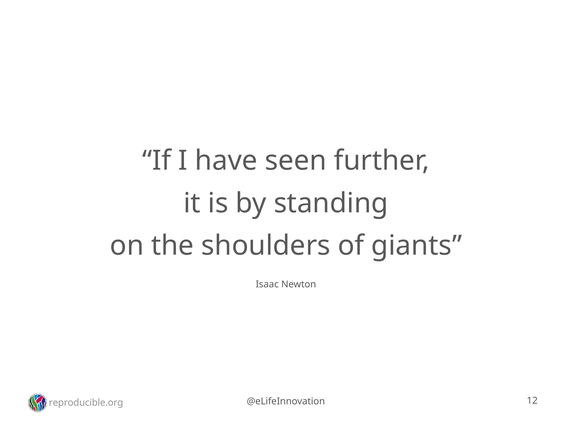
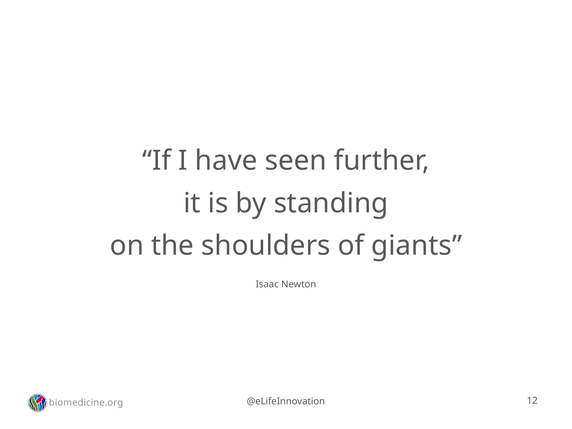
reproducible.org: reproducible.org -> biomedicine.org (86, 403)
